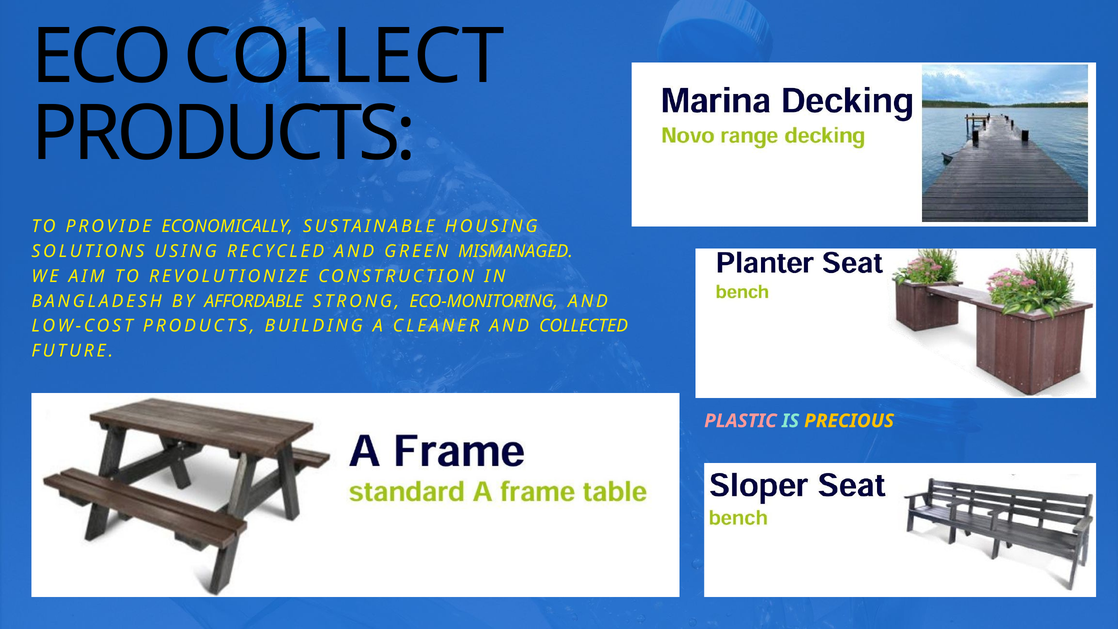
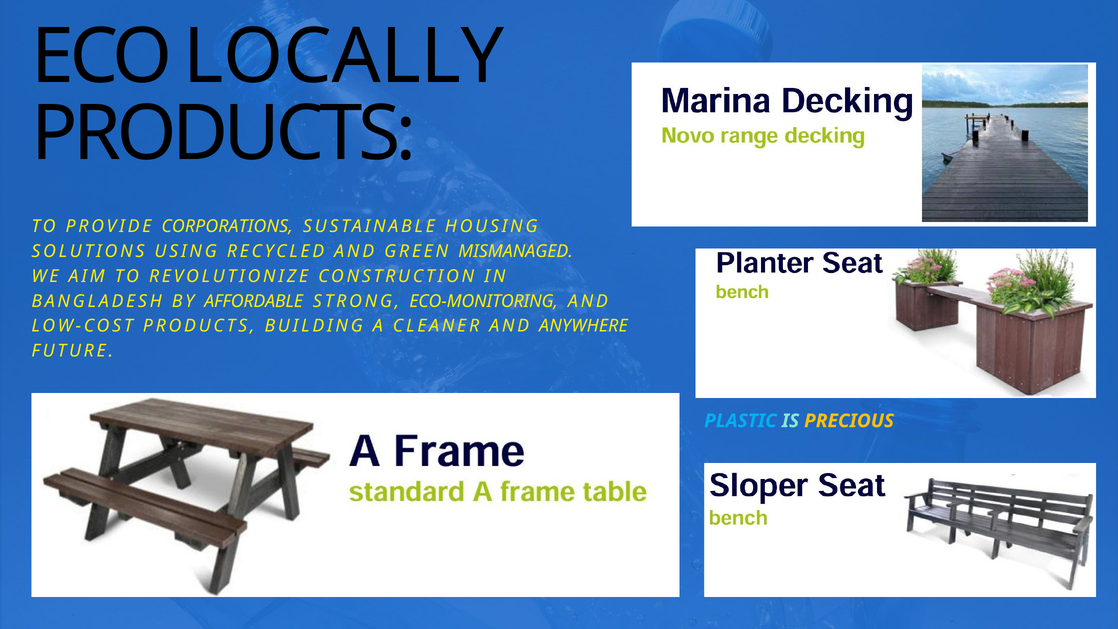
COLLECT: COLLECT -> LOCALLY (344, 57)
ECONOMICALLY: ECONOMICALLY -> CORPORATIONS (227, 226)
COLLECTED: COLLECTED -> ANYWHERE (583, 326)
PLASTIC colour: pink -> light blue (740, 421)
